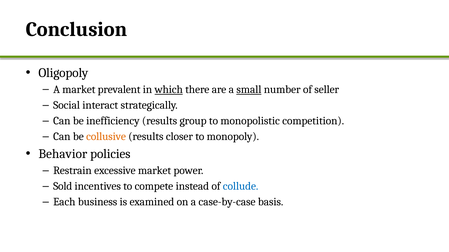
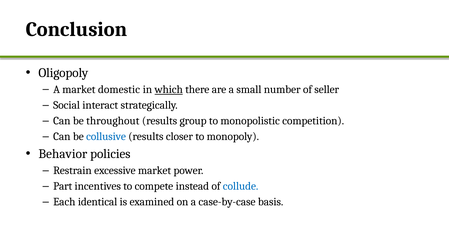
prevalent: prevalent -> domestic (119, 90)
small underline: present -> none (249, 90)
inefficiency: inefficiency -> throughout (113, 121)
collusive colour: orange -> blue (106, 137)
Sold: Sold -> Part (63, 187)
business: business -> identical (98, 202)
